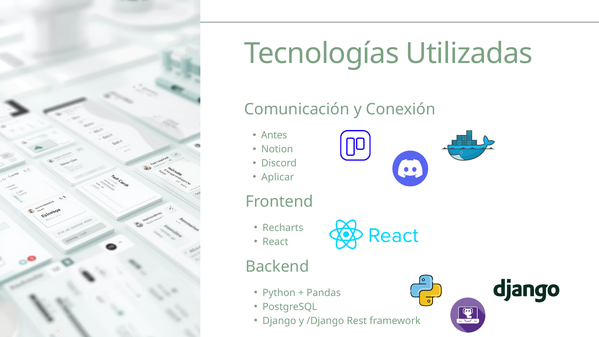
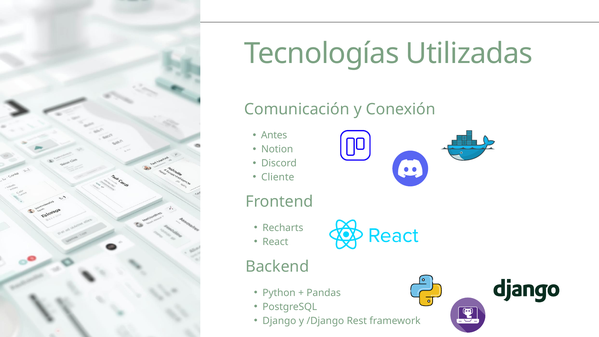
Aplicar: Aplicar -> Cliente (278, 177)
